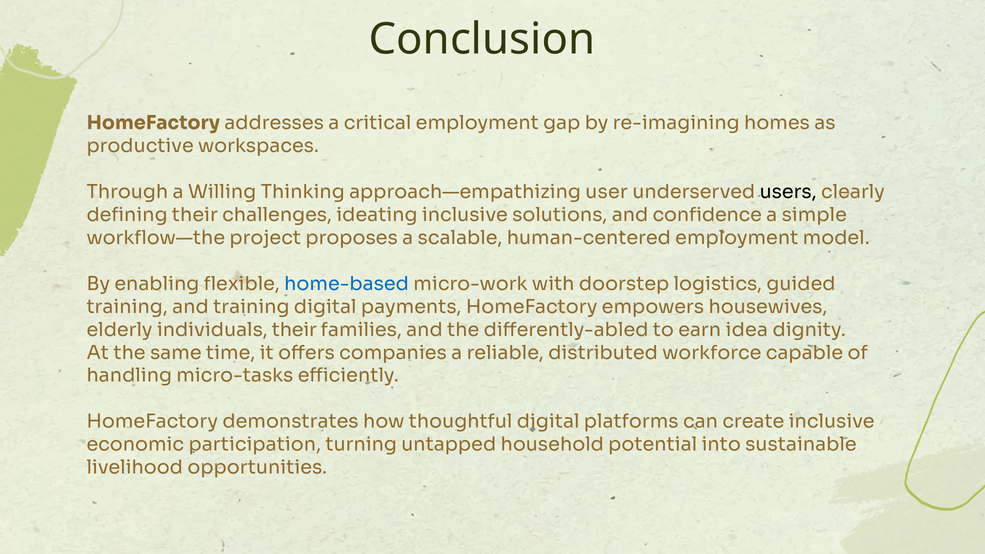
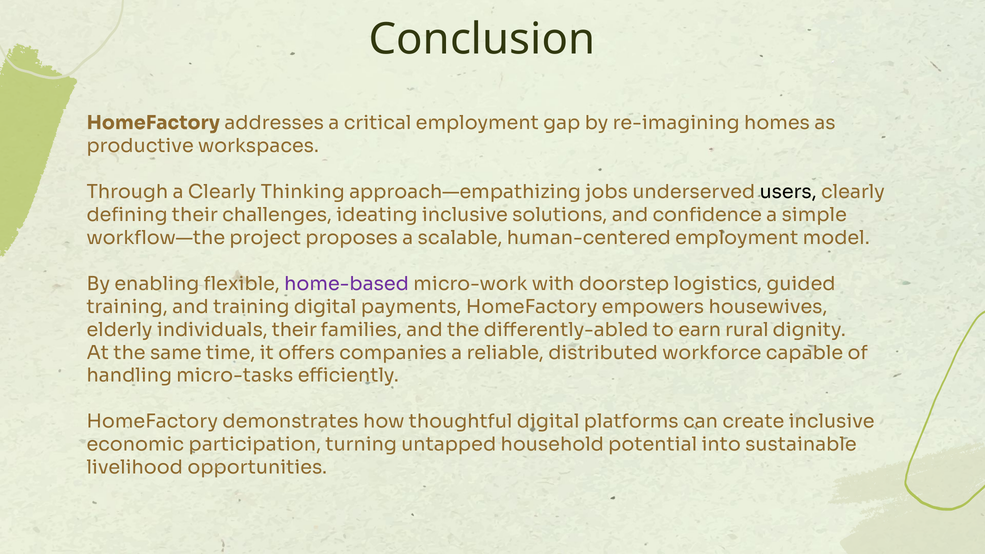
a Willing: Willing -> Clearly (222, 192)
user: user -> jobs (607, 192)
home-based colour: blue -> purple (347, 284)
idea: idea -> rural (747, 330)
